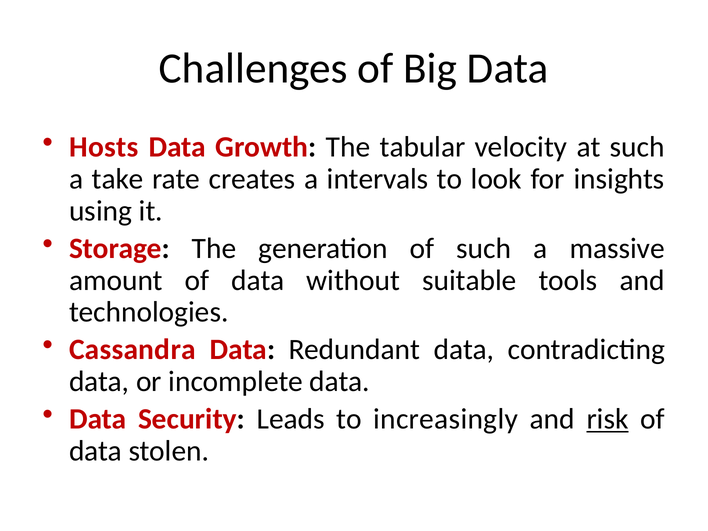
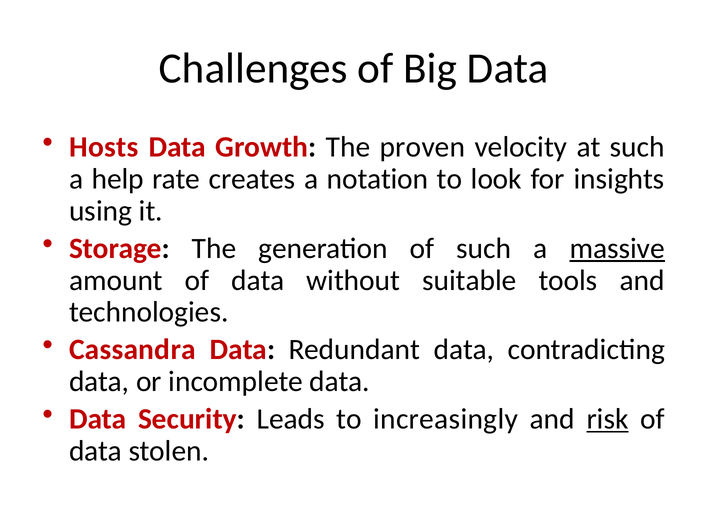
tabular: tabular -> proven (423, 147)
take: take -> help (118, 179)
intervals: intervals -> notation (378, 179)
massive underline: none -> present (617, 248)
